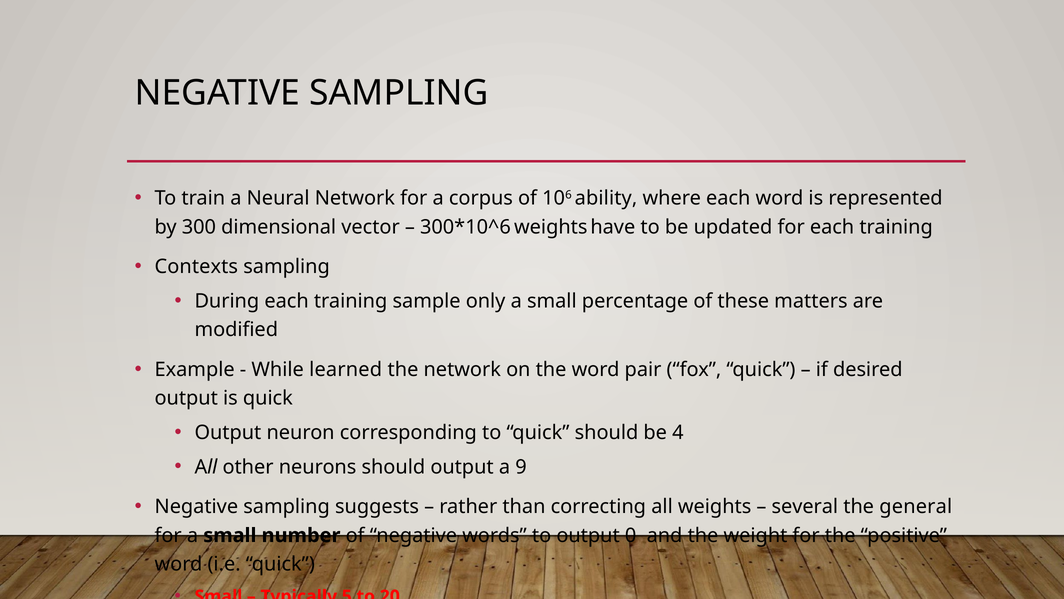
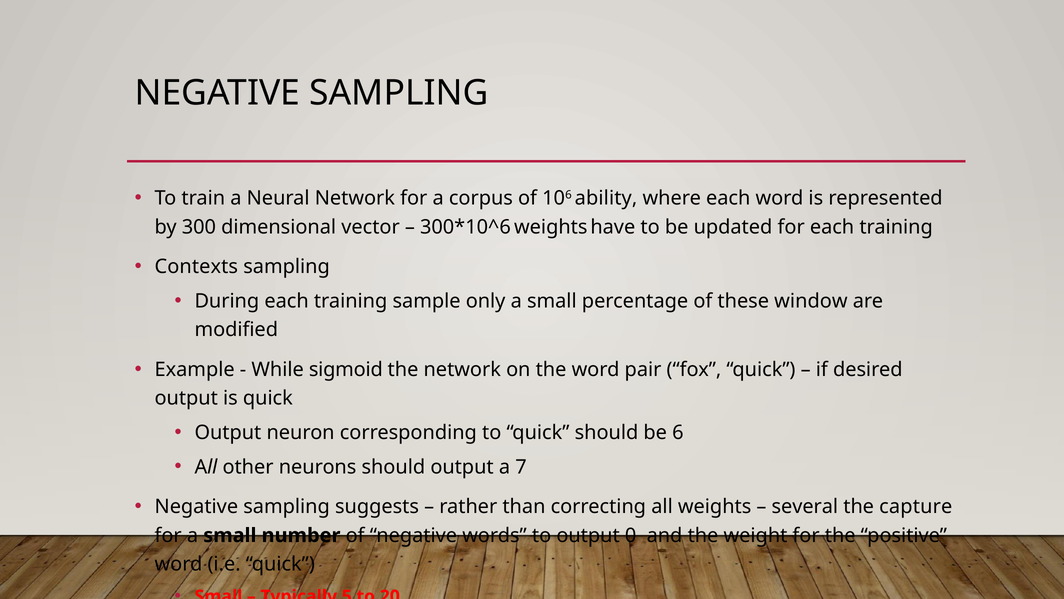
matters: matters -> window (811, 301)
learned: learned -> sigmoid (346, 369)
4: 4 -> 6 (678, 432)
9: 9 -> 7 (521, 467)
general: general -> capture (916, 506)
